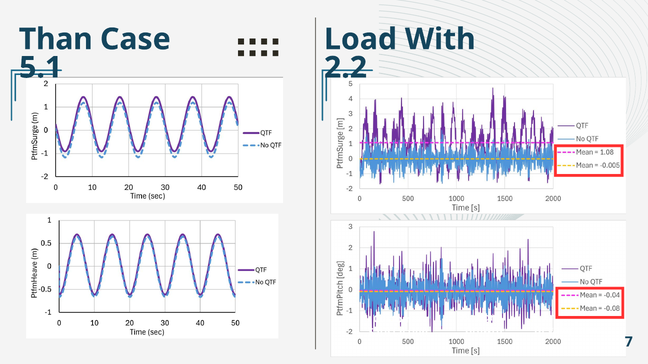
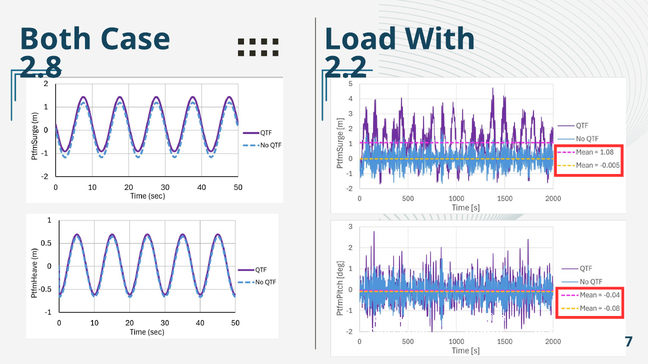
Than: Than -> Both (55, 39)
5.1: 5.1 -> 2.8 (41, 68)
National: National -> Baseline (484, 318)
